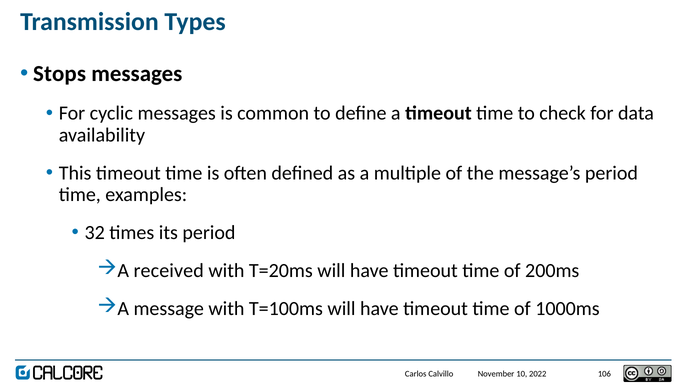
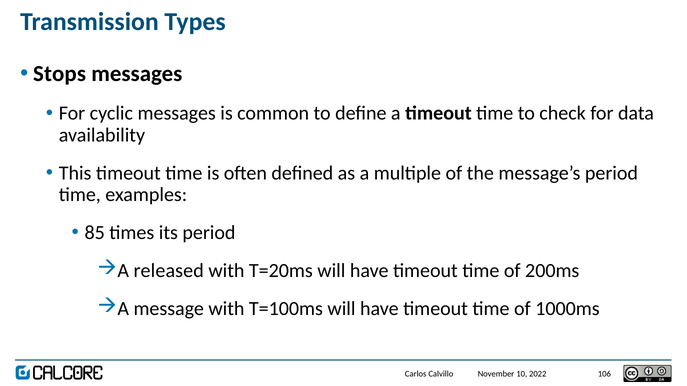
32: 32 -> 85 (95, 233)
received: received -> released (169, 271)
